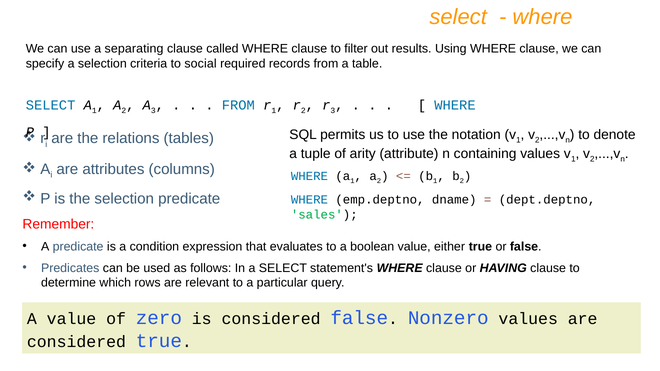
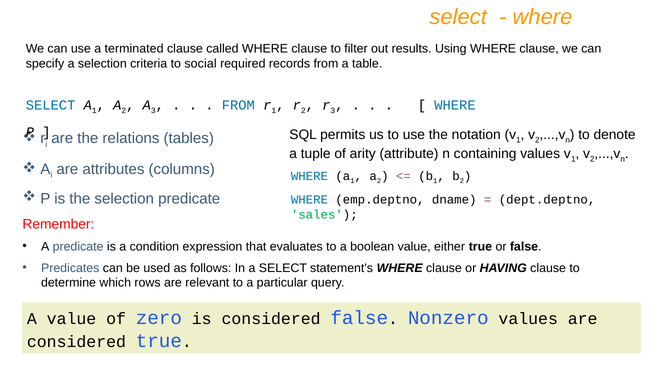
separating: separating -> terminated (134, 49)
